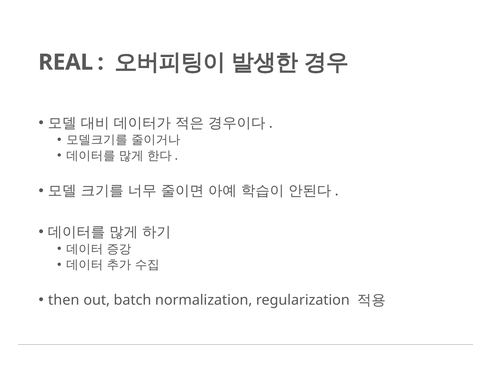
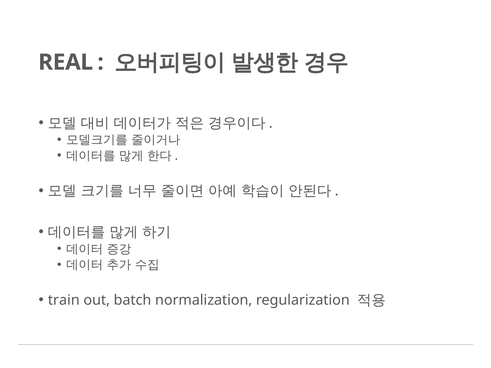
then: then -> train (64, 300)
